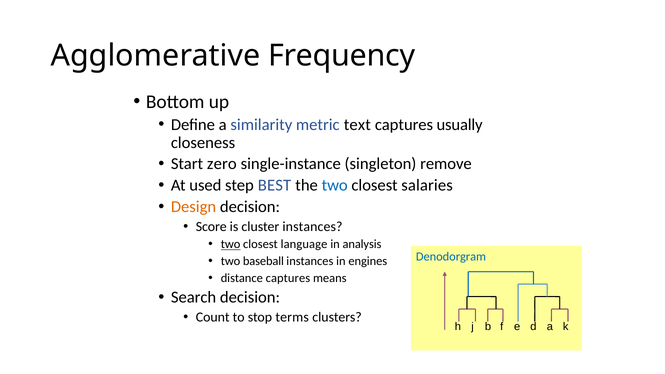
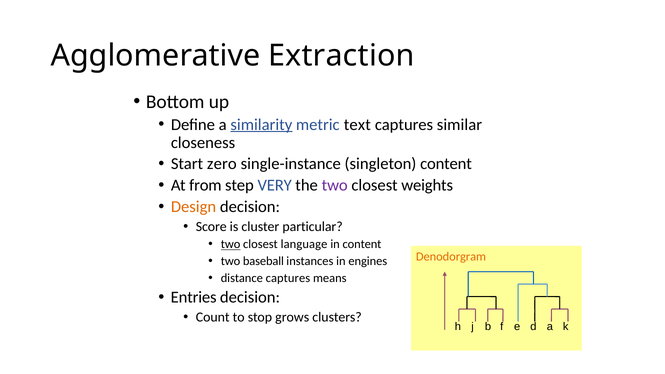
Frequency: Frequency -> Extraction (341, 56)
similarity underline: none -> present (261, 125)
usually: usually -> similar (459, 125)
singleton remove: remove -> content (446, 164)
used: used -> from (205, 185)
BEST: BEST -> VERY (275, 185)
two colour: blue -> purple (335, 185)
salaries: salaries -> weights (427, 185)
cluster instances: instances -> particular (313, 227)
in analysis: analysis -> content (362, 244)
Denodorgram colour: blue -> orange (451, 257)
Search: Search -> Entries (194, 297)
terms: terms -> grows (292, 317)
